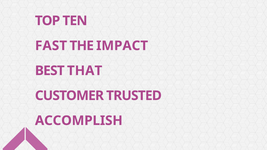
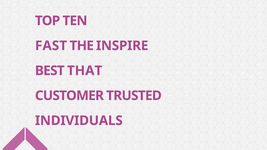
IMPACT: IMPACT -> INSPIRE (122, 46)
ACCOMPLISH: ACCOMPLISH -> INDIVIDUALS (79, 121)
